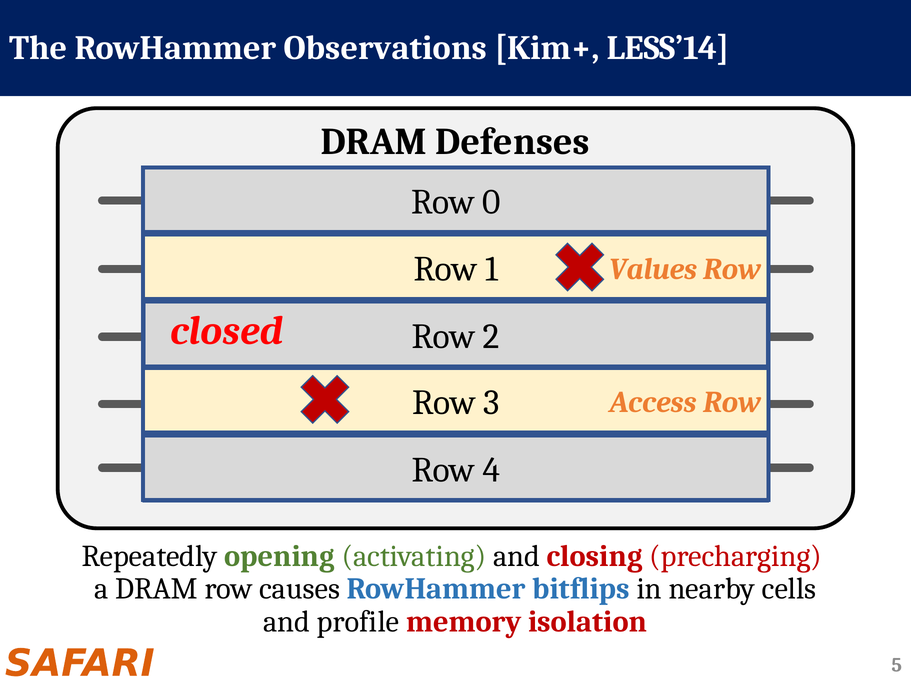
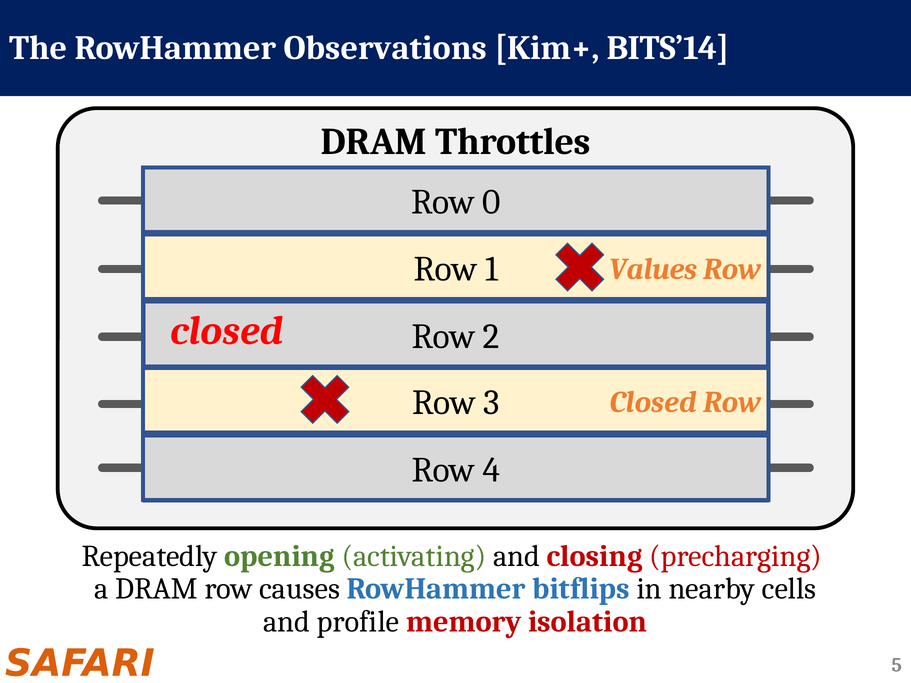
LESS’14: LESS’14 -> BITS’14 (668, 48)
Defenses: Defenses -> Throttles (513, 142)
Access: Access -> Closed (653, 402)
